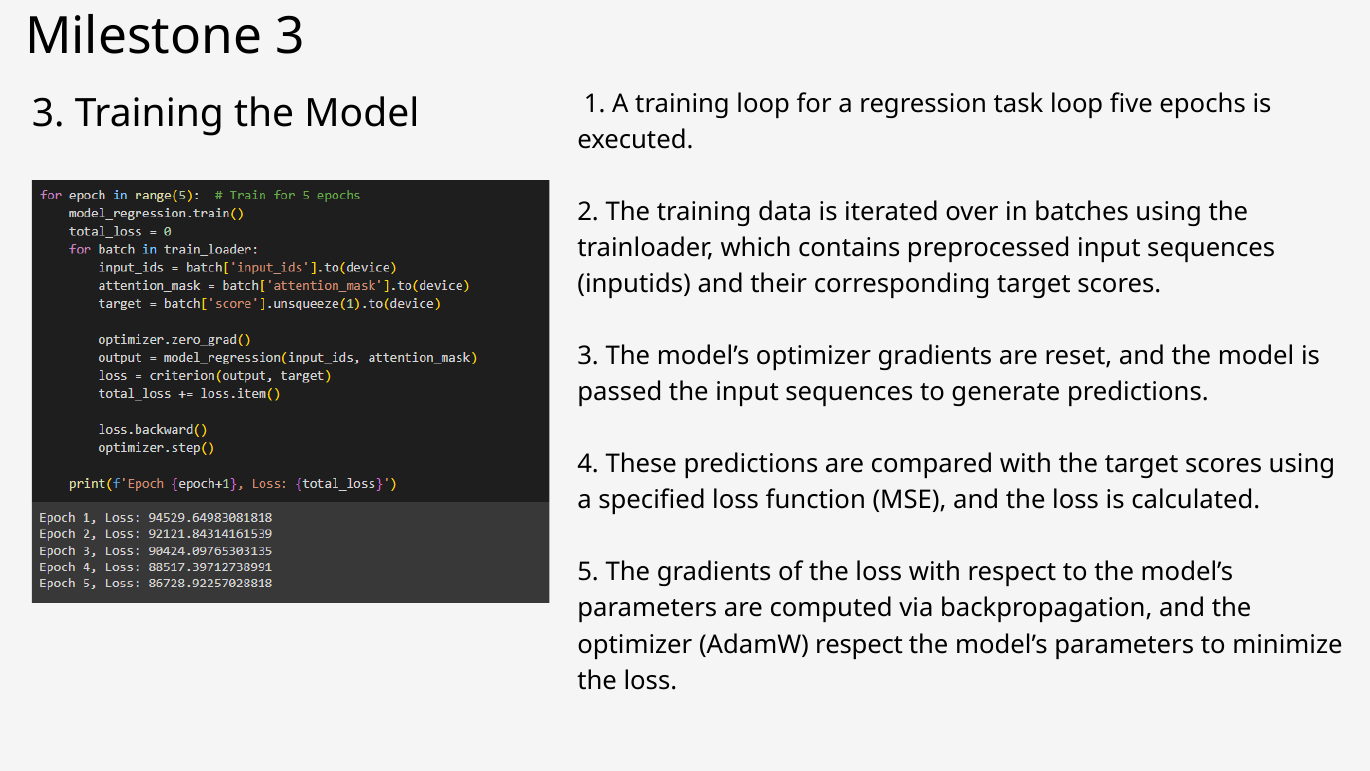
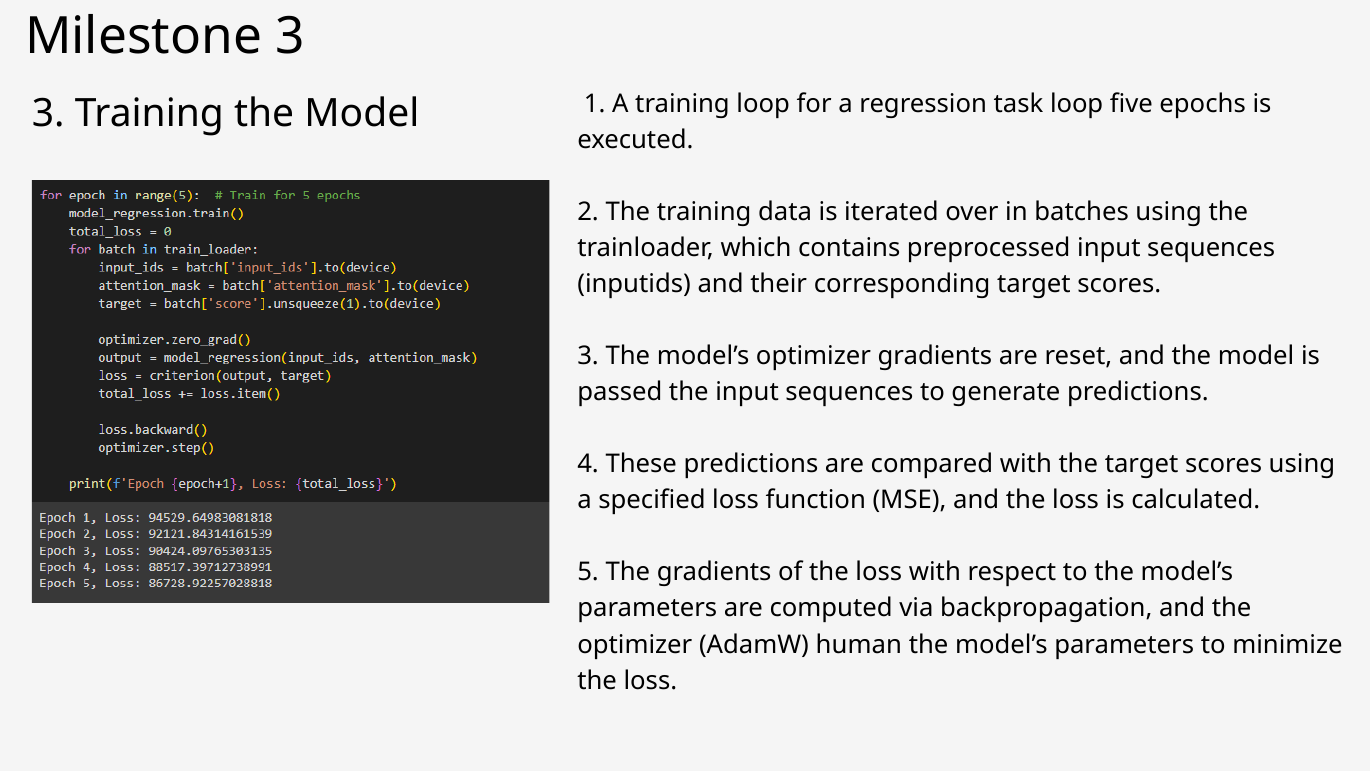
AdamW respect: respect -> human (859, 644)
